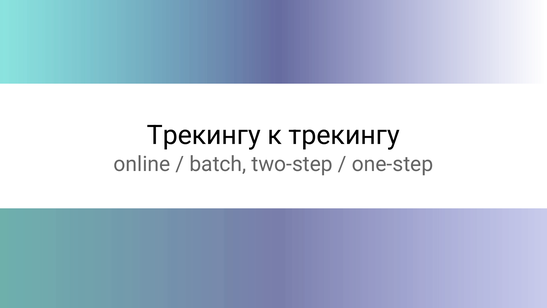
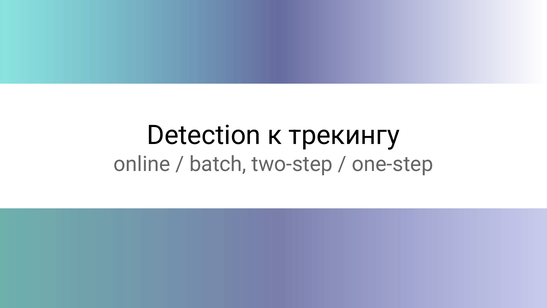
Трекингу: Трекингу -> Detection (204, 135)
